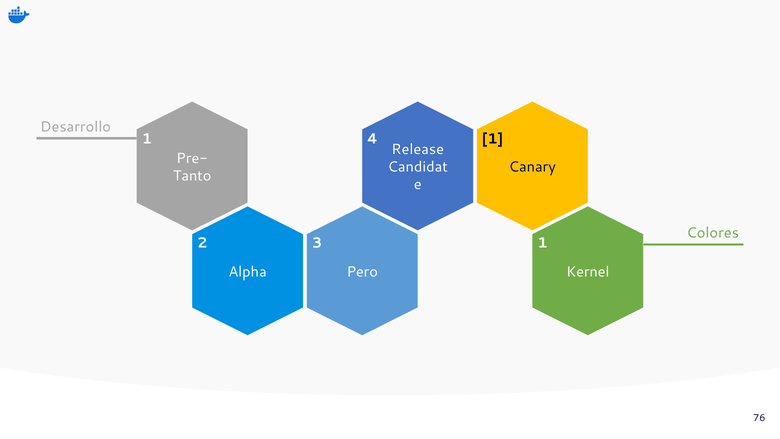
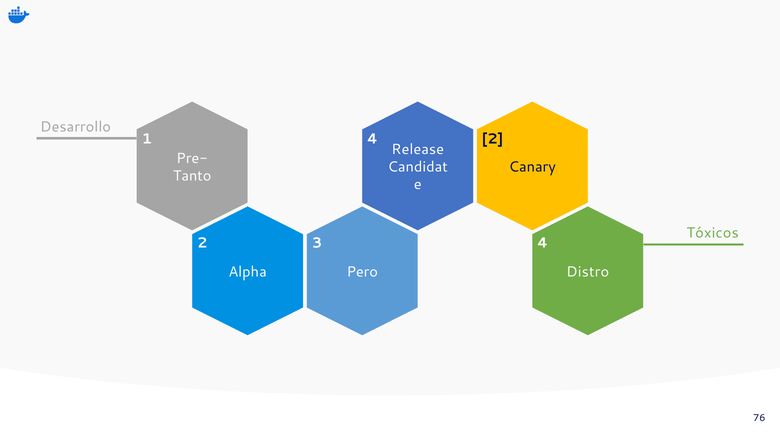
4 1: 1 -> 2 (492, 139)
Colores: Colores -> Tóxicos (713, 233)
3 1: 1 -> 4 (543, 243)
Kernel: Kernel -> Distro (588, 272)
